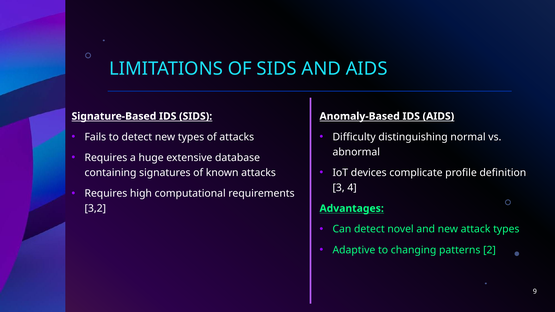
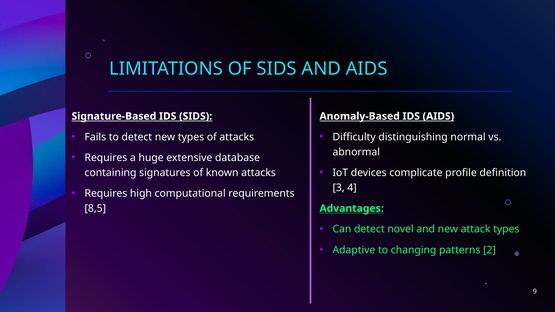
3,2: 3,2 -> 8,5 (95, 209)
